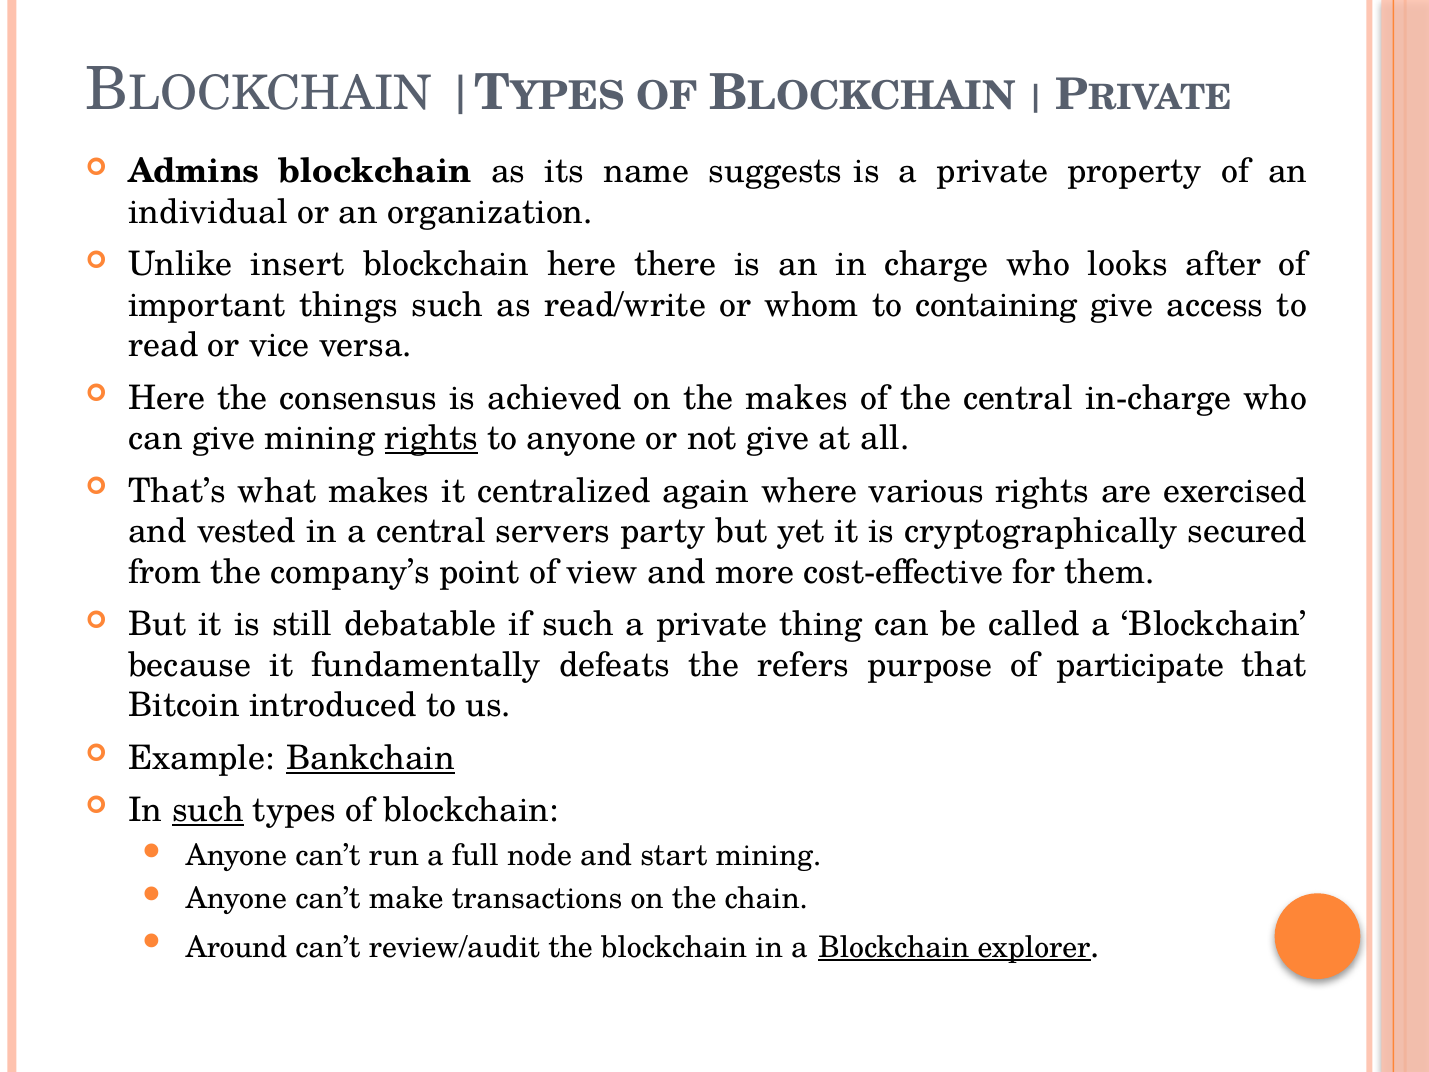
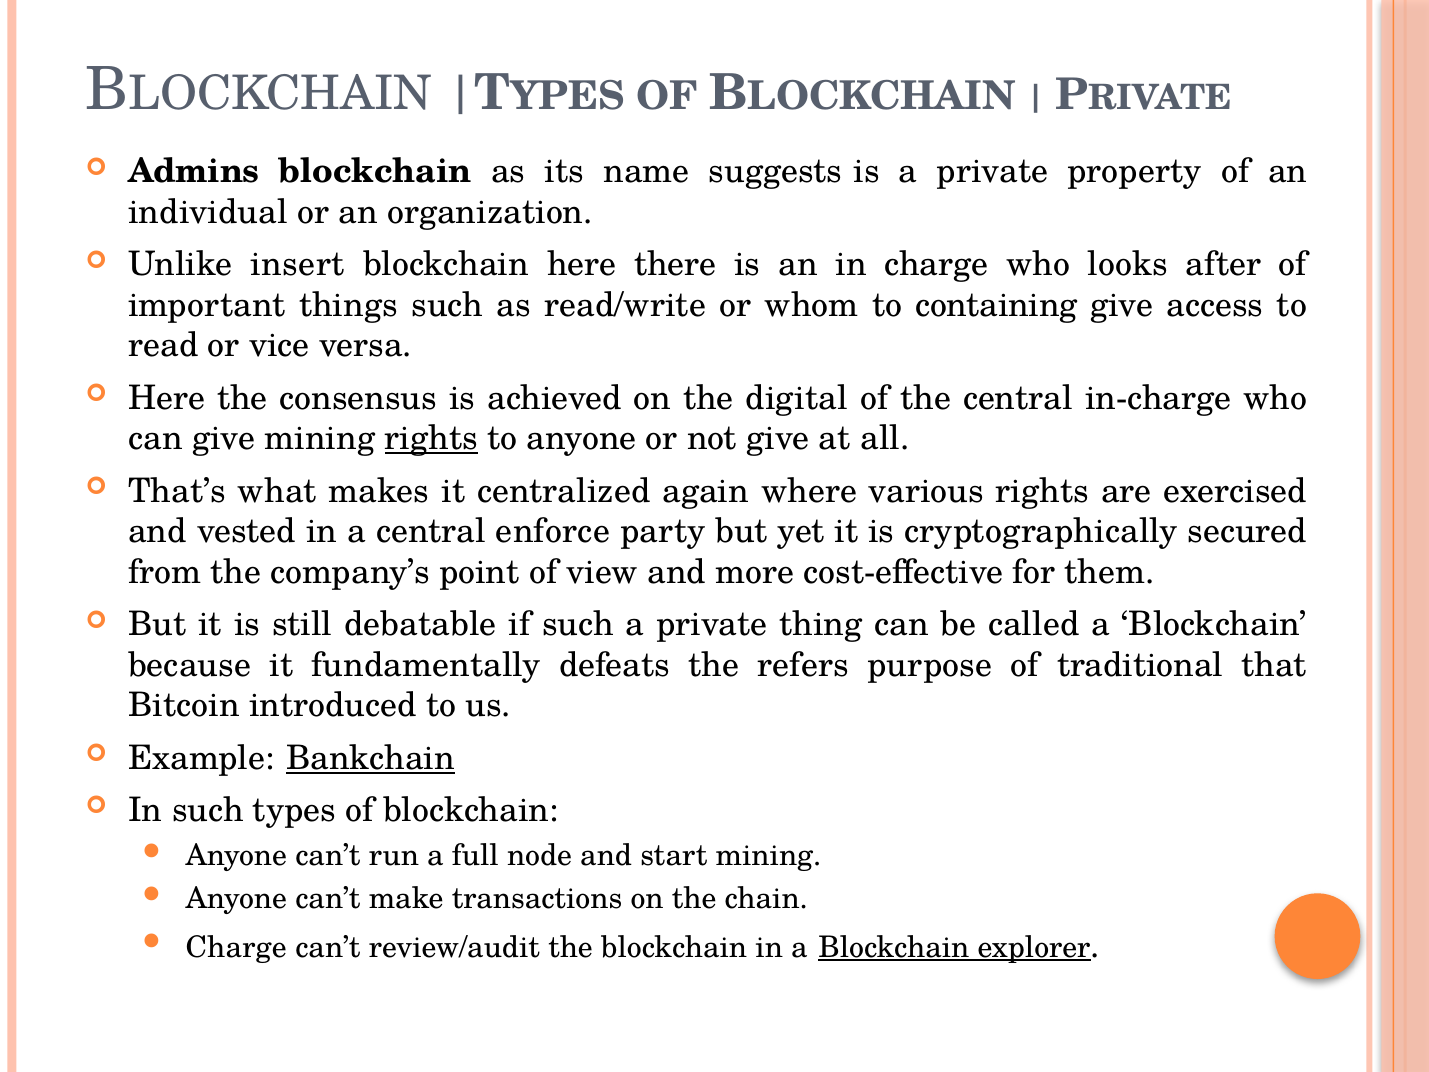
the makes: makes -> digital (797, 398)
servers: servers -> enforce (553, 531)
participate: participate -> traditional (1140, 665)
such underline: present -> none (208, 810)
Around: Around -> Charge (236, 947)
